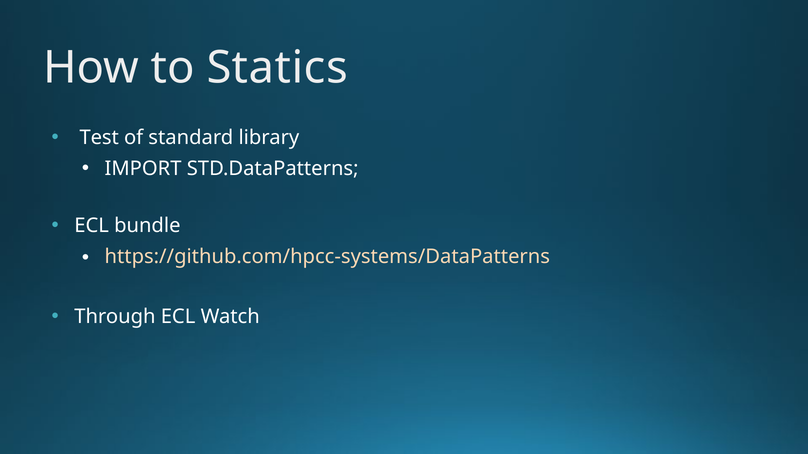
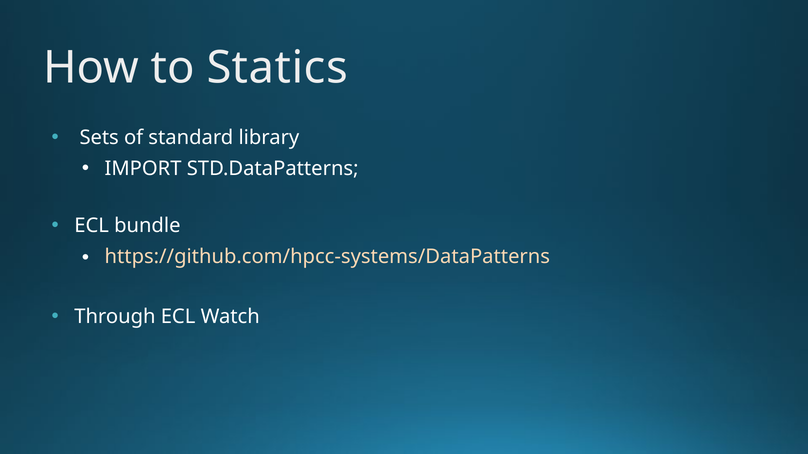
Test: Test -> Sets (99, 138)
